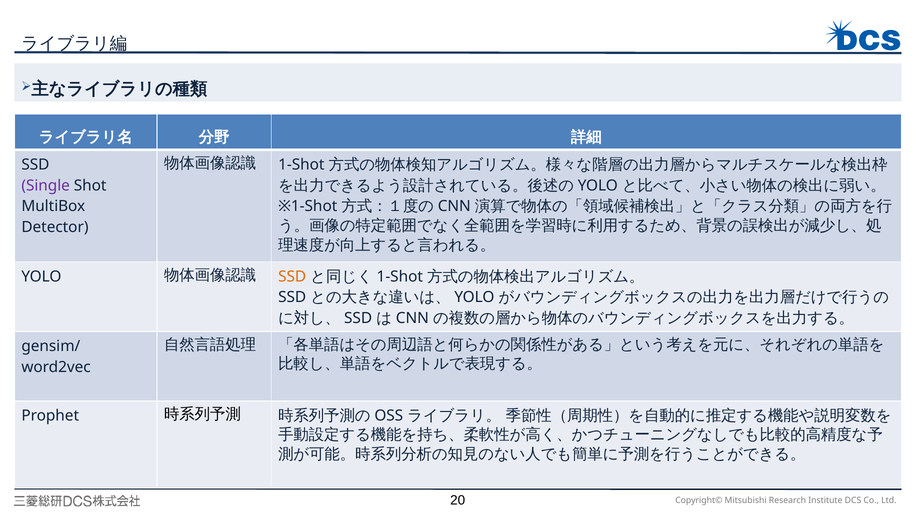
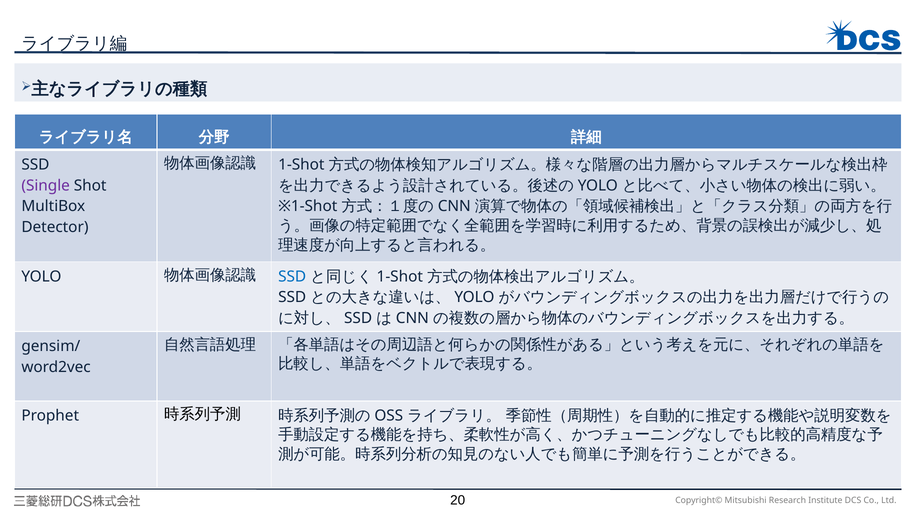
SSD colour: orange -> blue (292, 277)
